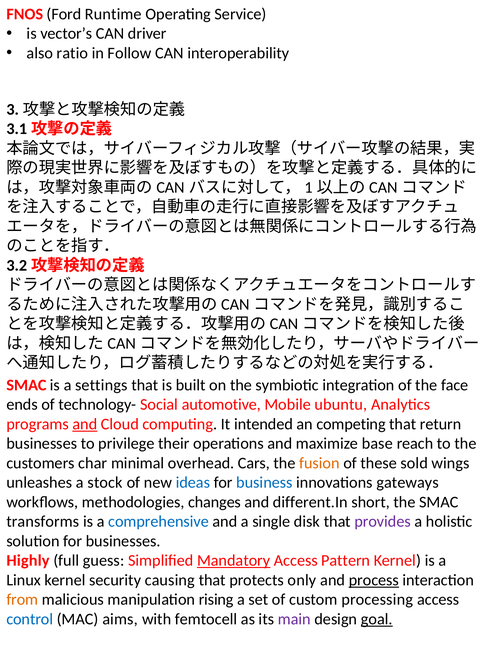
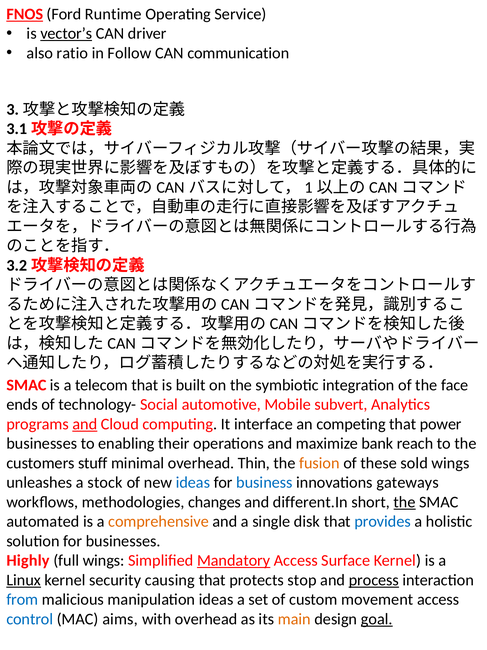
FNOS underline: none -> present (25, 14)
vector’s underline: none -> present (66, 34)
interoperability: interoperability -> communication (238, 53)
settings: settings -> telecom (101, 385)
ubuntu: ubuntu -> subvert (341, 404)
intended: intended -> interface (263, 424)
return: return -> power (441, 424)
privilege: privilege -> enabling (126, 443)
base: base -> bank (377, 443)
char: char -> stuff (93, 463)
Cars: Cars -> Thin (254, 463)
the underline: none -> present (405, 502)
transforms: transforms -> automated (43, 521)
comprehensive colour: blue -> orange (159, 521)
provides colour: purple -> blue (383, 521)
full guess: guess -> wings (104, 560)
Pattern: Pattern -> Surface (346, 560)
Linux underline: none -> present (24, 580)
only: only -> stop (302, 580)
from colour: orange -> blue (22, 599)
manipulation rising: rising -> ideas (216, 599)
processing: processing -> movement (377, 599)
with femtocell: femtocell -> overhead (206, 618)
main colour: purple -> orange (294, 618)
